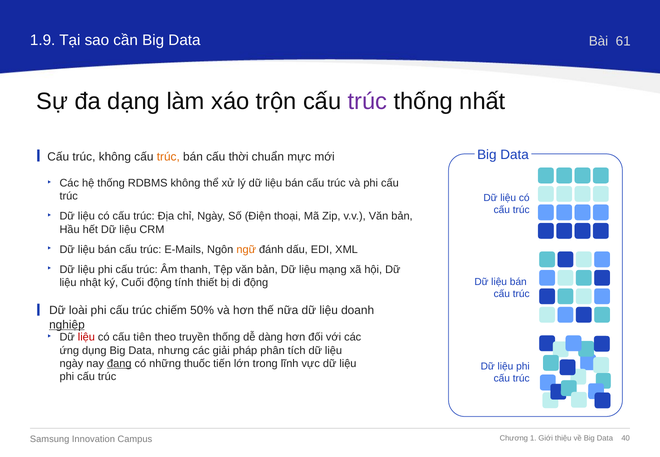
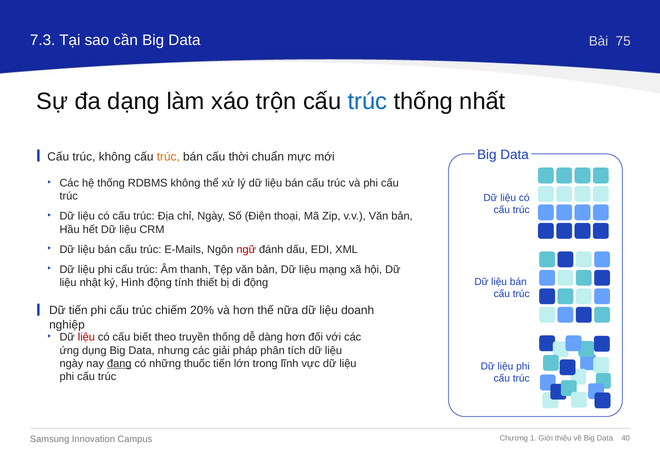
1.9: 1.9 -> 7.3 (43, 40)
61: 61 -> 75 (623, 41)
trúc colour: purple -> blue (368, 102)
ngữ colour: orange -> red (246, 249)
Cuối: Cuối -> Hình (133, 283)
Dữ loài: loài -> tiến (78, 311)
50%: 50% -> 20% (202, 311)
nghiệp underline: present -> none (67, 325)
tiên: tiên -> biết (142, 337)
